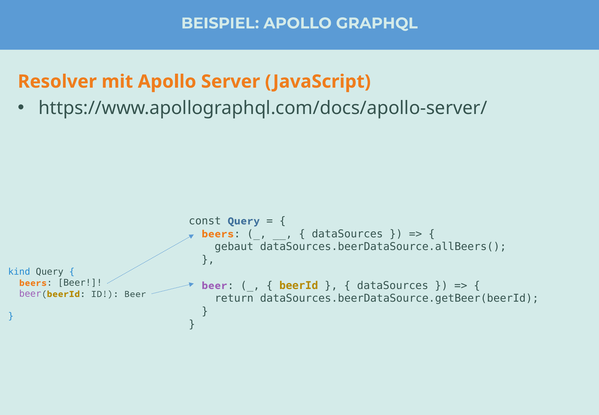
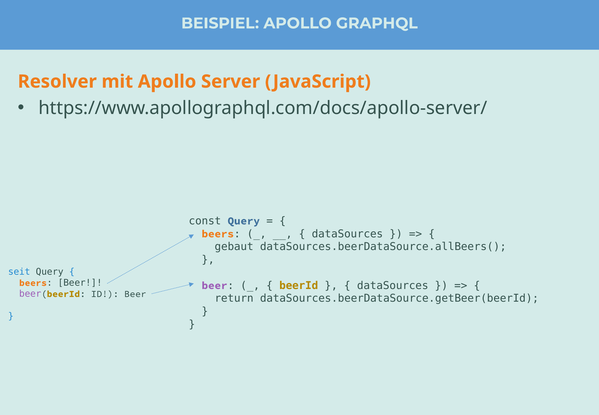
kind: kind -> seit (19, 272)
